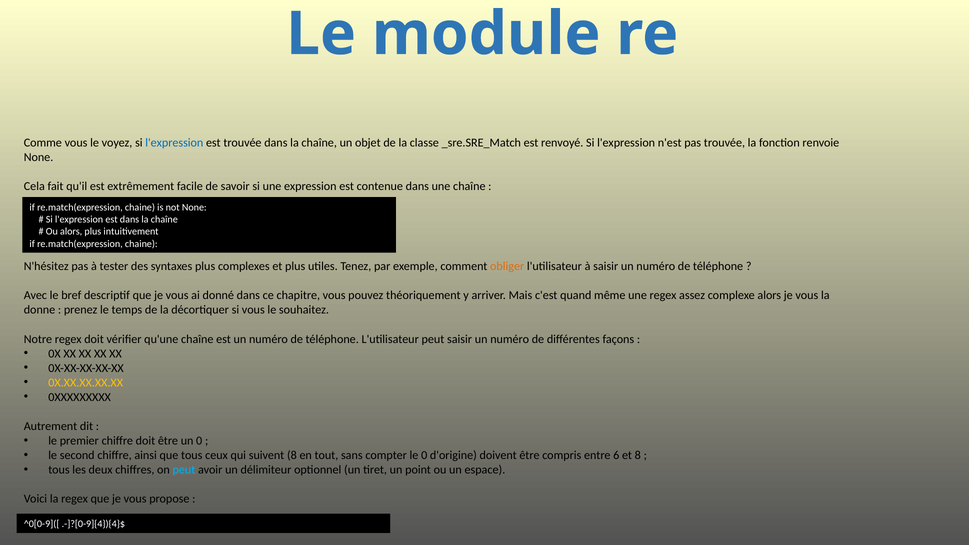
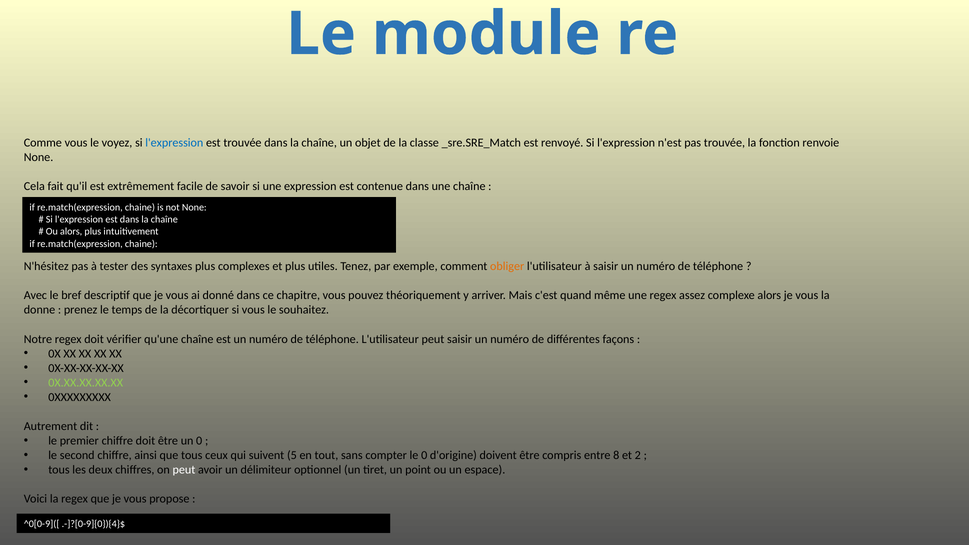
0X.XX.XX.XX.XX colour: yellow -> light green (86, 383)
suivent 8: 8 -> 5 (292, 455)
6: 6 -> 8 (616, 455)
et 8: 8 -> 2 (638, 455)
peut colour: light blue -> white (184, 470)
.-]?[0-9]{4}){4}$: .-]?[0-9]{4}){4}$ -> .-]?[0-9]{0}){4}$ (93, 524)
